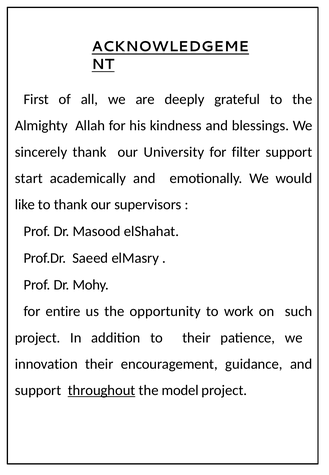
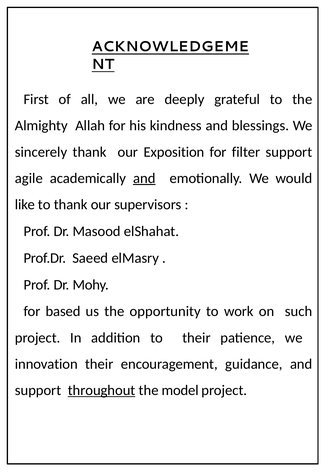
University: University -> Exposition (174, 152)
start: start -> agile (29, 178)
and underline: none -> present (144, 178)
entire: entire -> based (63, 312)
